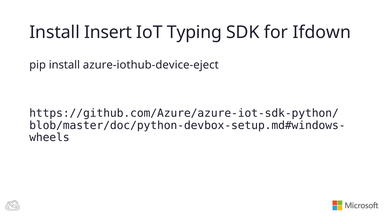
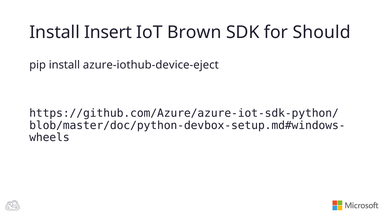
Typing: Typing -> Brown (194, 32)
Ifdown: Ifdown -> Should (322, 32)
